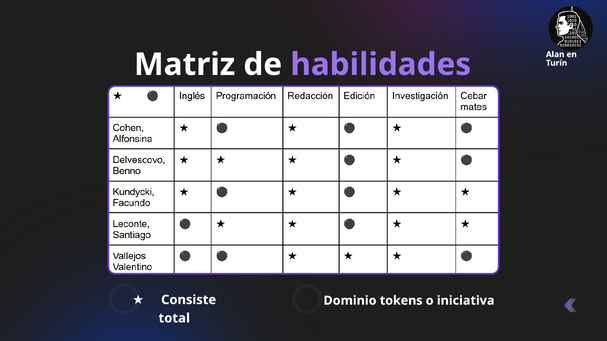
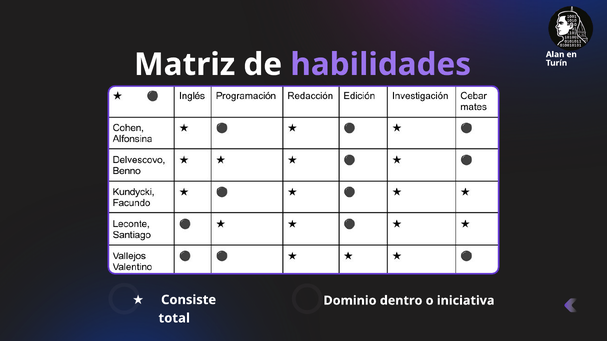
tokens: tokens -> dentro (401, 301)
